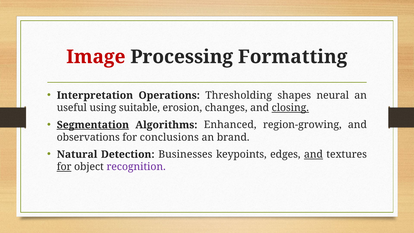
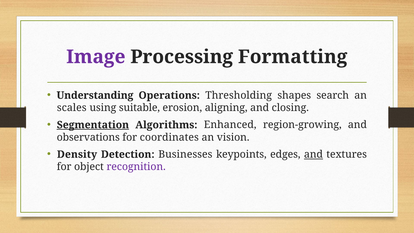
Image colour: red -> purple (96, 57)
Interpretation: Interpretation -> Understanding (95, 95)
neural: neural -> search (333, 95)
useful: useful -> scales (72, 108)
changes: changes -> aligning (226, 108)
closing underline: present -> none (290, 108)
conclusions: conclusions -> coordinates (169, 137)
brand: brand -> vision (233, 137)
Natural: Natural -> Density (77, 154)
for underline: present -> none (64, 167)
